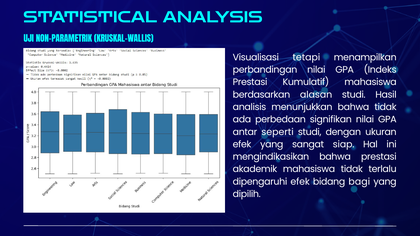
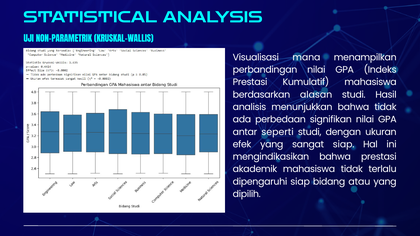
tetapi: tetapi -> mana (306, 57)
dipengaruhi efek: efek -> siap (300, 182)
bagi: bagi -> atau (359, 182)
